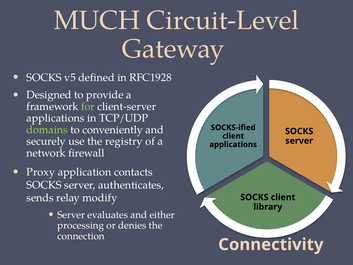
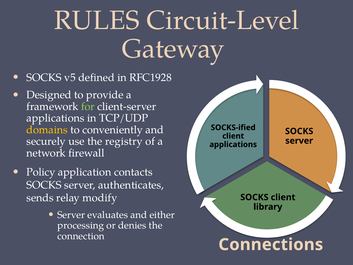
MUCH: MUCH -> RULES (97, 20)
domains colour: light green -> yellow (47, 130)
Proxy: Proxy -> Policy (41, 172)
Connectivity: Connectivity -> Connections (271, 244)
